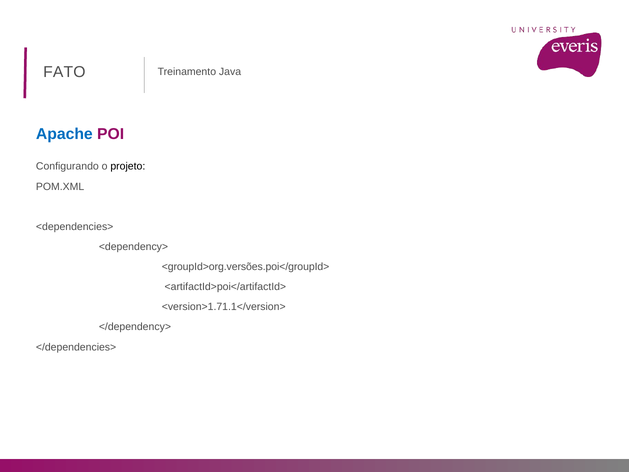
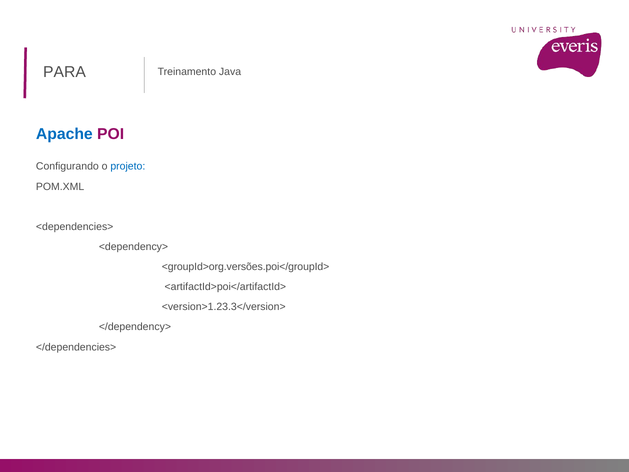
FATO: FATO -> PARA (64, 72)
projeto colour: black -> blue (128, 166)
<version>1.71.1</version>: <version>1.71.1</version> -> <version>1.23.3</version> (224, 307)
